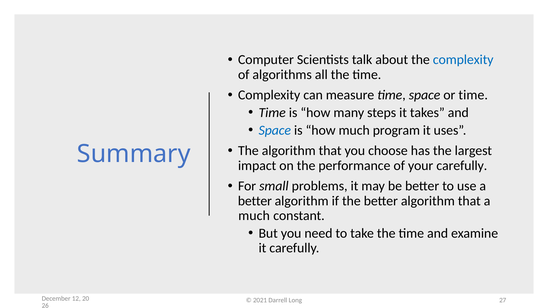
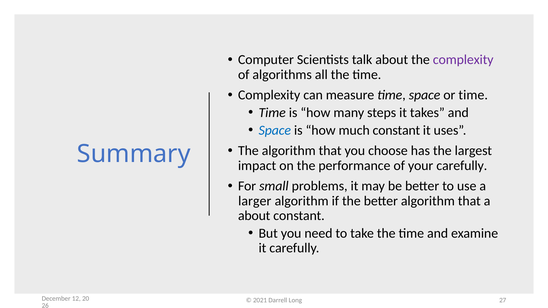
complexity colour: blue -> purple (463, 60)
much program: program -> constant (396, 130)
better: better -> larger (255, 201)
much: much -> about (254, 216)
